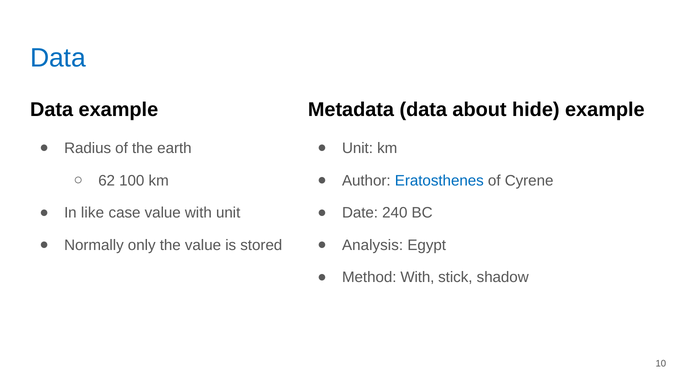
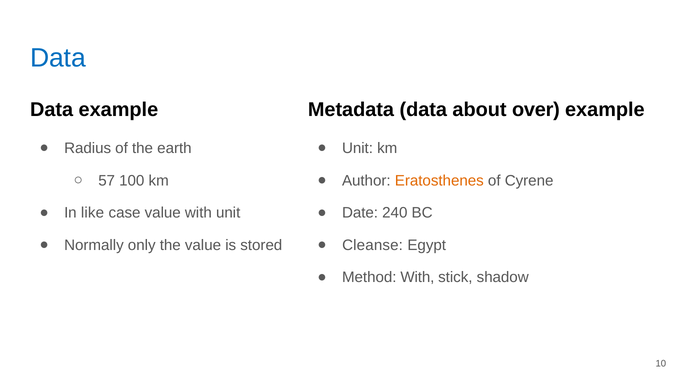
hide: hide -> over (536, 110)
62: 62 -> 57 (107, 180)
Eratosthenes colour: blue -> orange (439, 180)
Analysis: Analysis -> Cleanse (373, 245)
